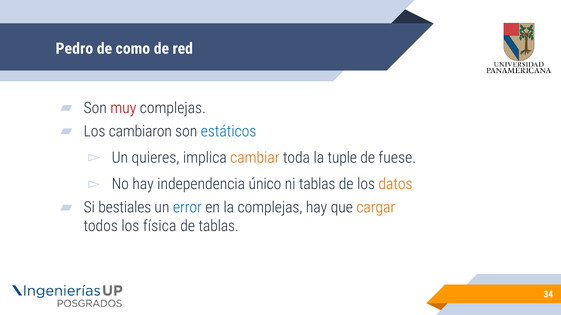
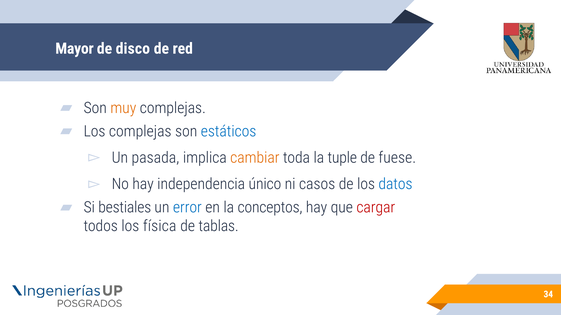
Pedro: Pedro -> Mayor (75, 49)
como: como -> disco (133, 49)
muy colour: red -> orange (123, 108)
Los cambiaron: cambiaron -> complejas (140, 131)
quieres: quieres -> pasada (155, 158)
ni tablas: tablas -> casos (317, 184)
datos colour: orange -> blue (395, 184)
la complejas: complejas -> conceptos (270, 208)
cargar colour: orange -> red (376, 208)
